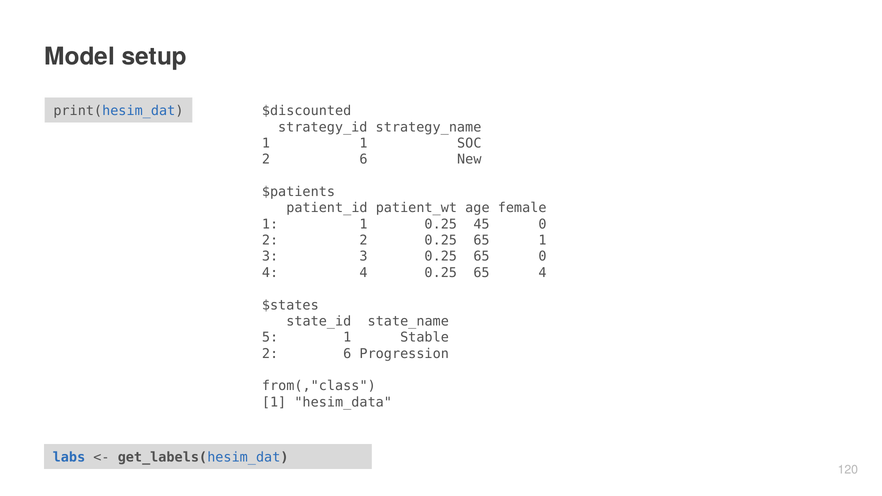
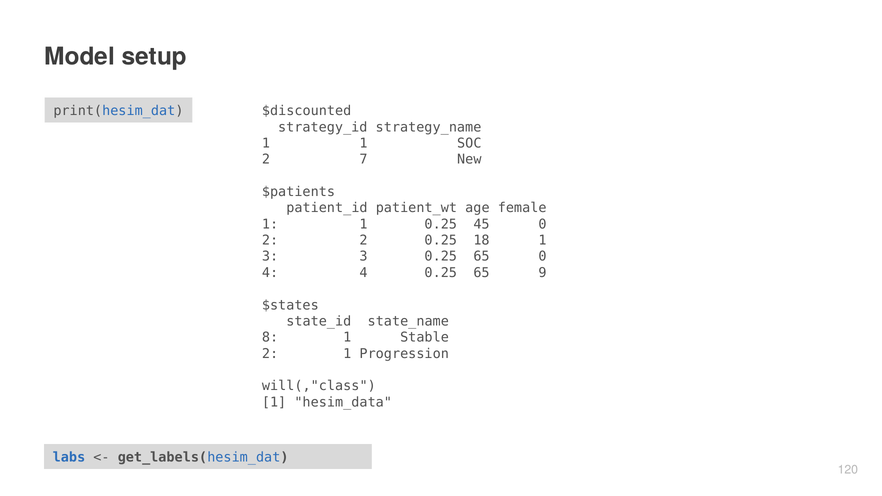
6: 6 -> 7 (363, 160)
2 0.25 65: 65 -> 18 (481, 240)
65 4: 4 -> 9 (542, 273)
5: 5 -> 8 (270, 338)
6: 6 -> 1 (347, 354)
from(,"class: from(,"class -> will(,"class (319, 386)
